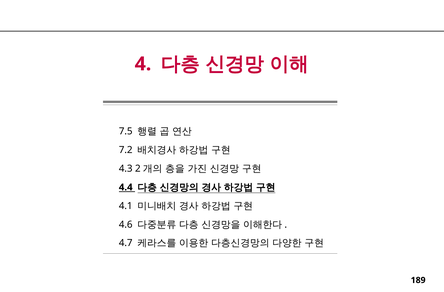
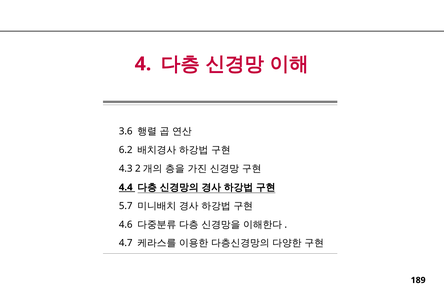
7.5: 7.5 -> 3.6 (126, 131)
7.2: 7.2 -> 6.2 (126, 150)
4.1: 4.1 -> 5.7 (126, 206)
